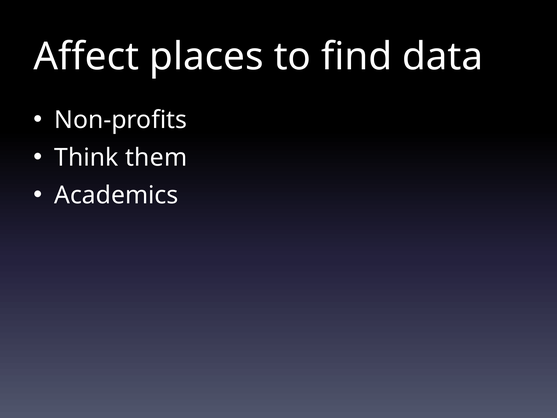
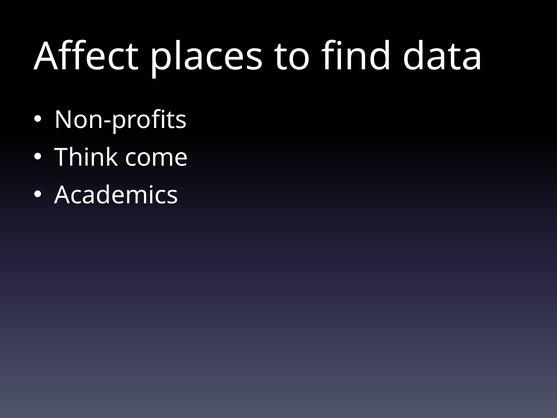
them: them -> come (156, 157)
